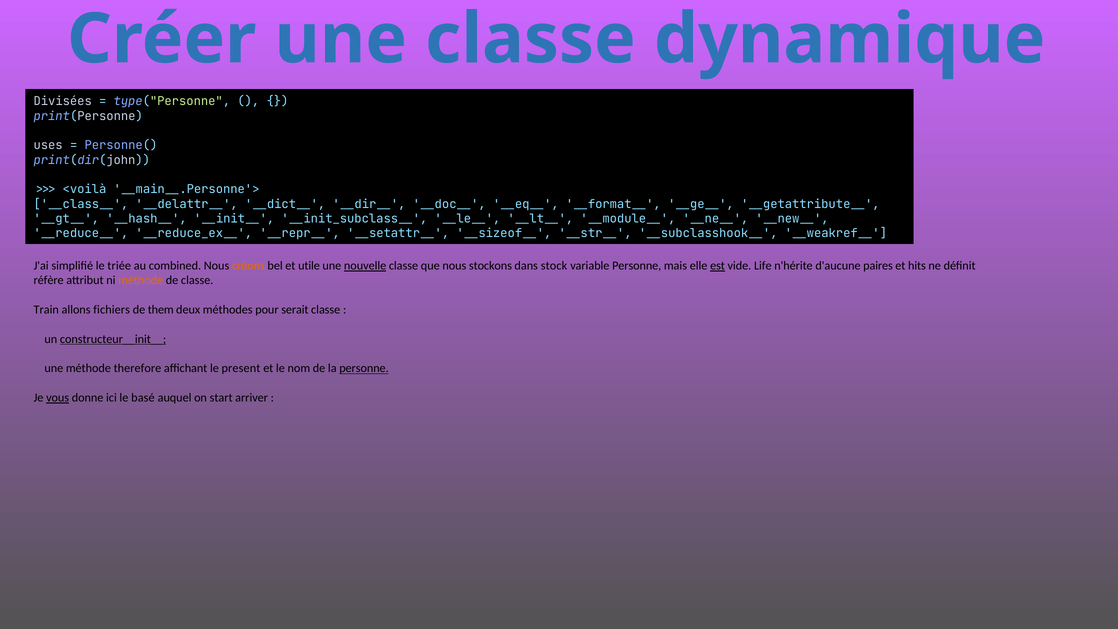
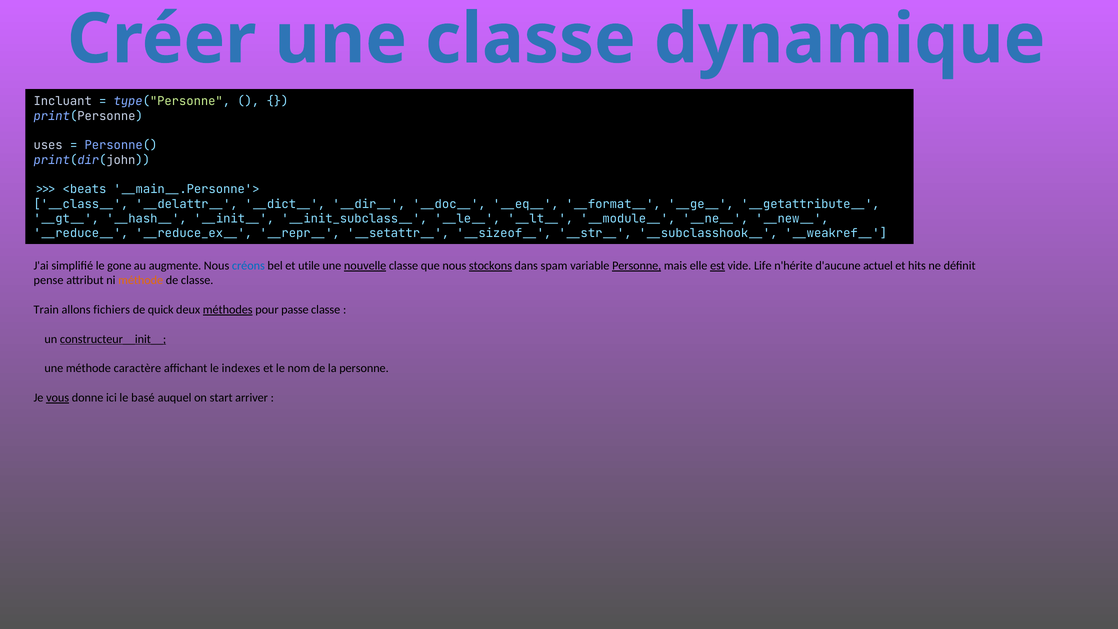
Divisées: Divisées -> Incluant (63, 101)
<voilà: <voilà -> <beats (84, 189)
triée: triée -> gone (119, 266)
combined: combined -> augmente (175, 266)
créons colour: orange -> blue (248, 266)
stockons underline: none -> present (490, 266)
stock: stock -> spam (554, 266)
Personne underline: none -> present (637, 266)
paires: paires -> actuel (878, 266)
réfère: réfère -> pense (49, 280)
them: them -> quick (161, 310)
méthodes underline: none -> present (228, 310)
serait: serait -> passe (295, 310)
therefore: therefore -> caractère (137, 368)
present: present -> indexes (241, 368)
personne underline: present -> none (364, 368)
